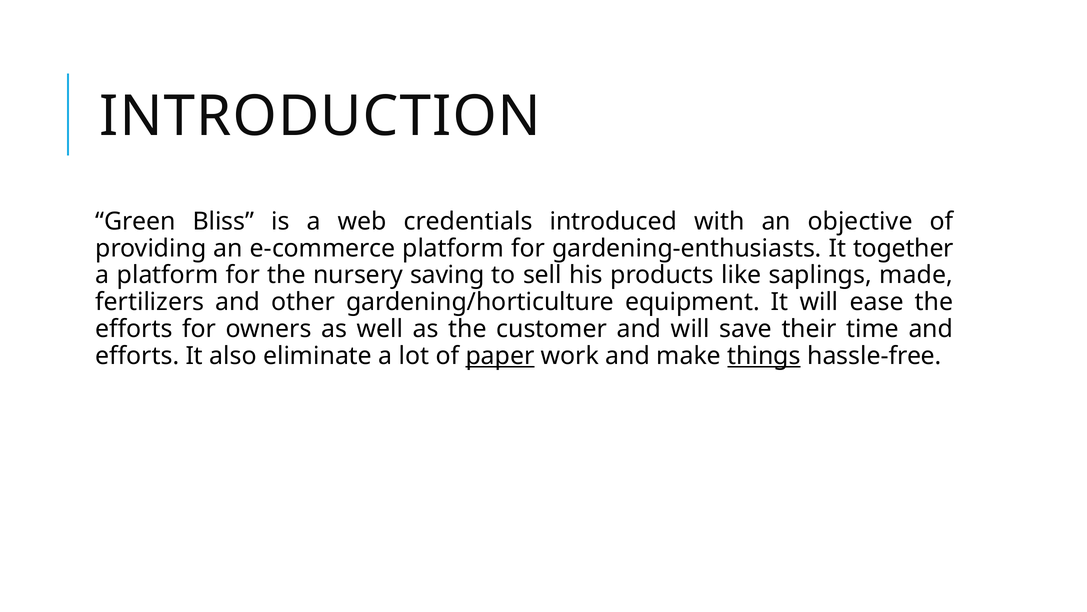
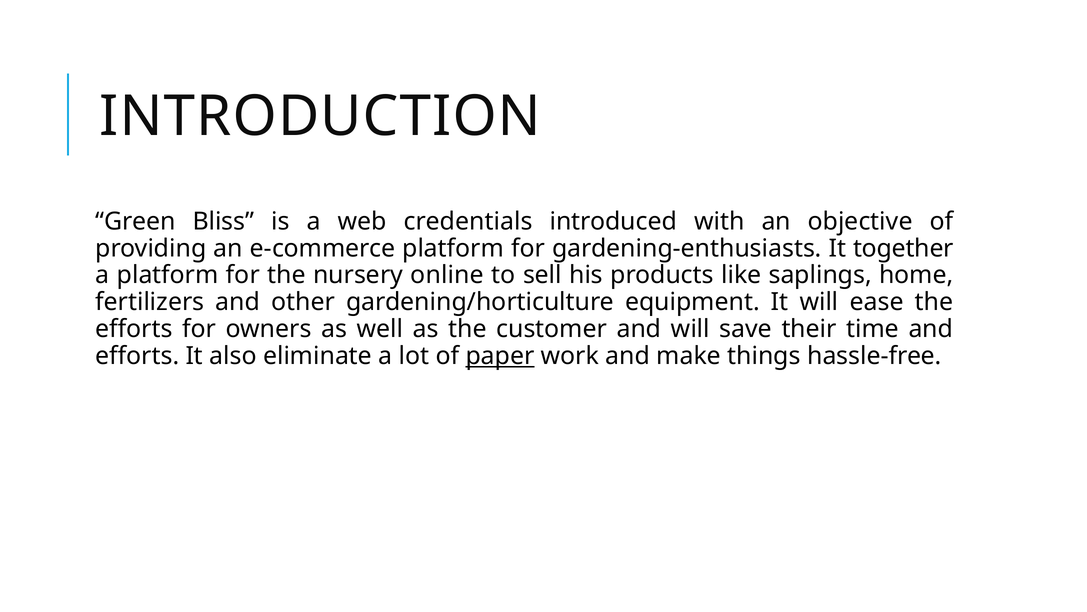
saving: saving -> online (447, 275)
made: made -> home (916, 275)
things underline: present -> none (764, 356)
